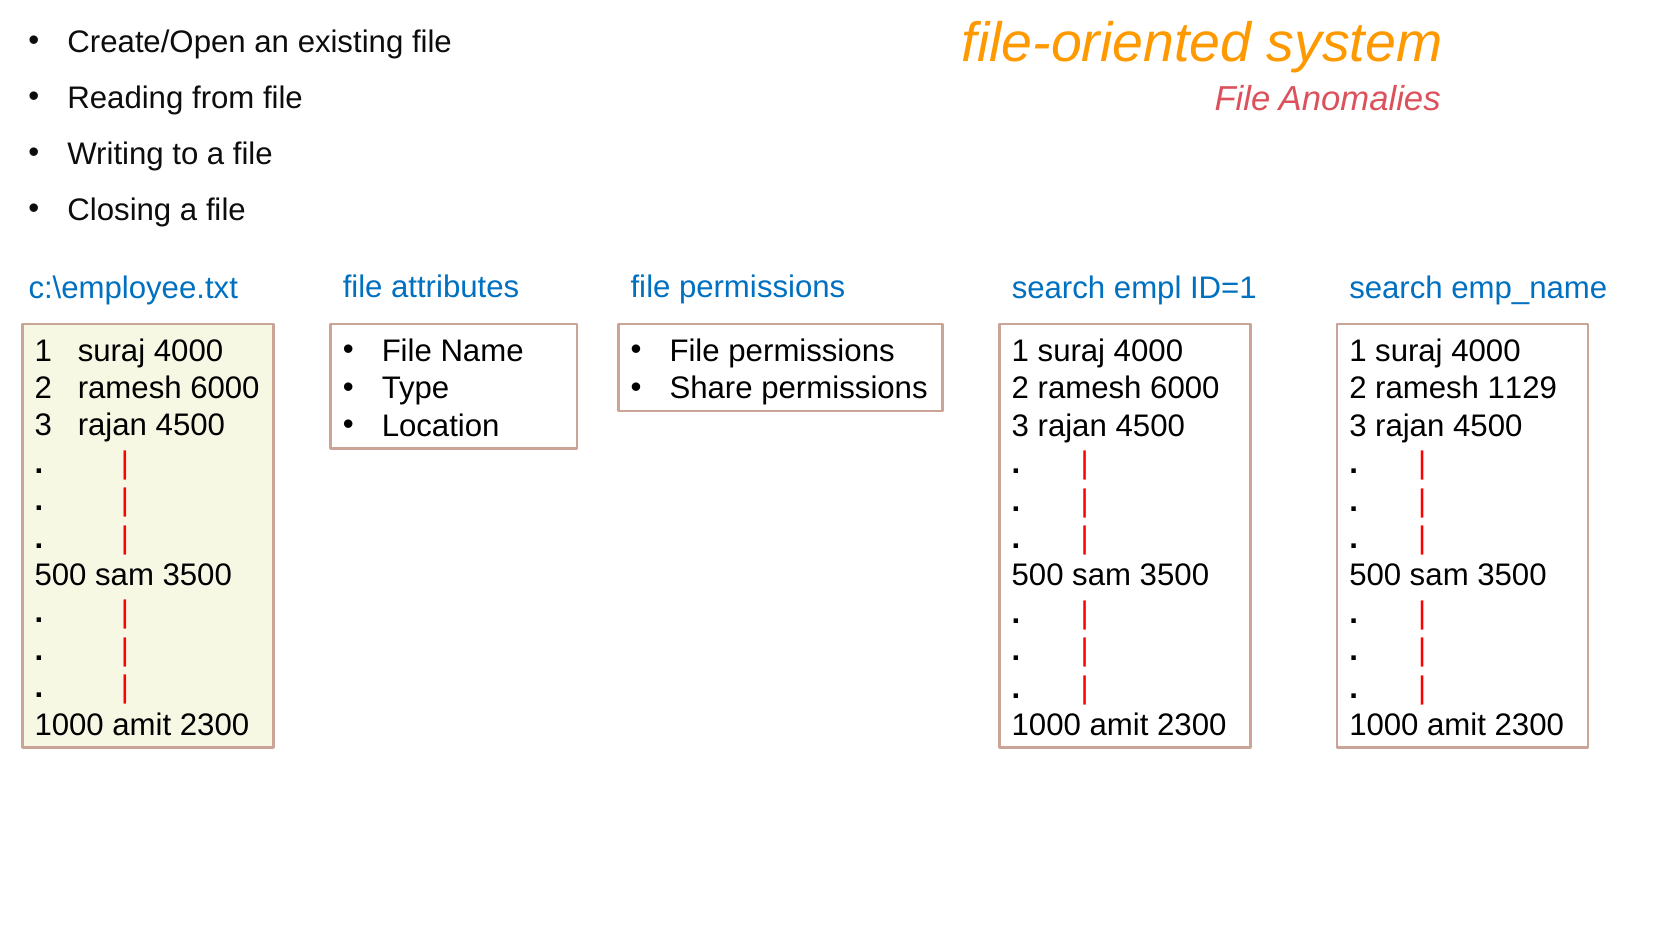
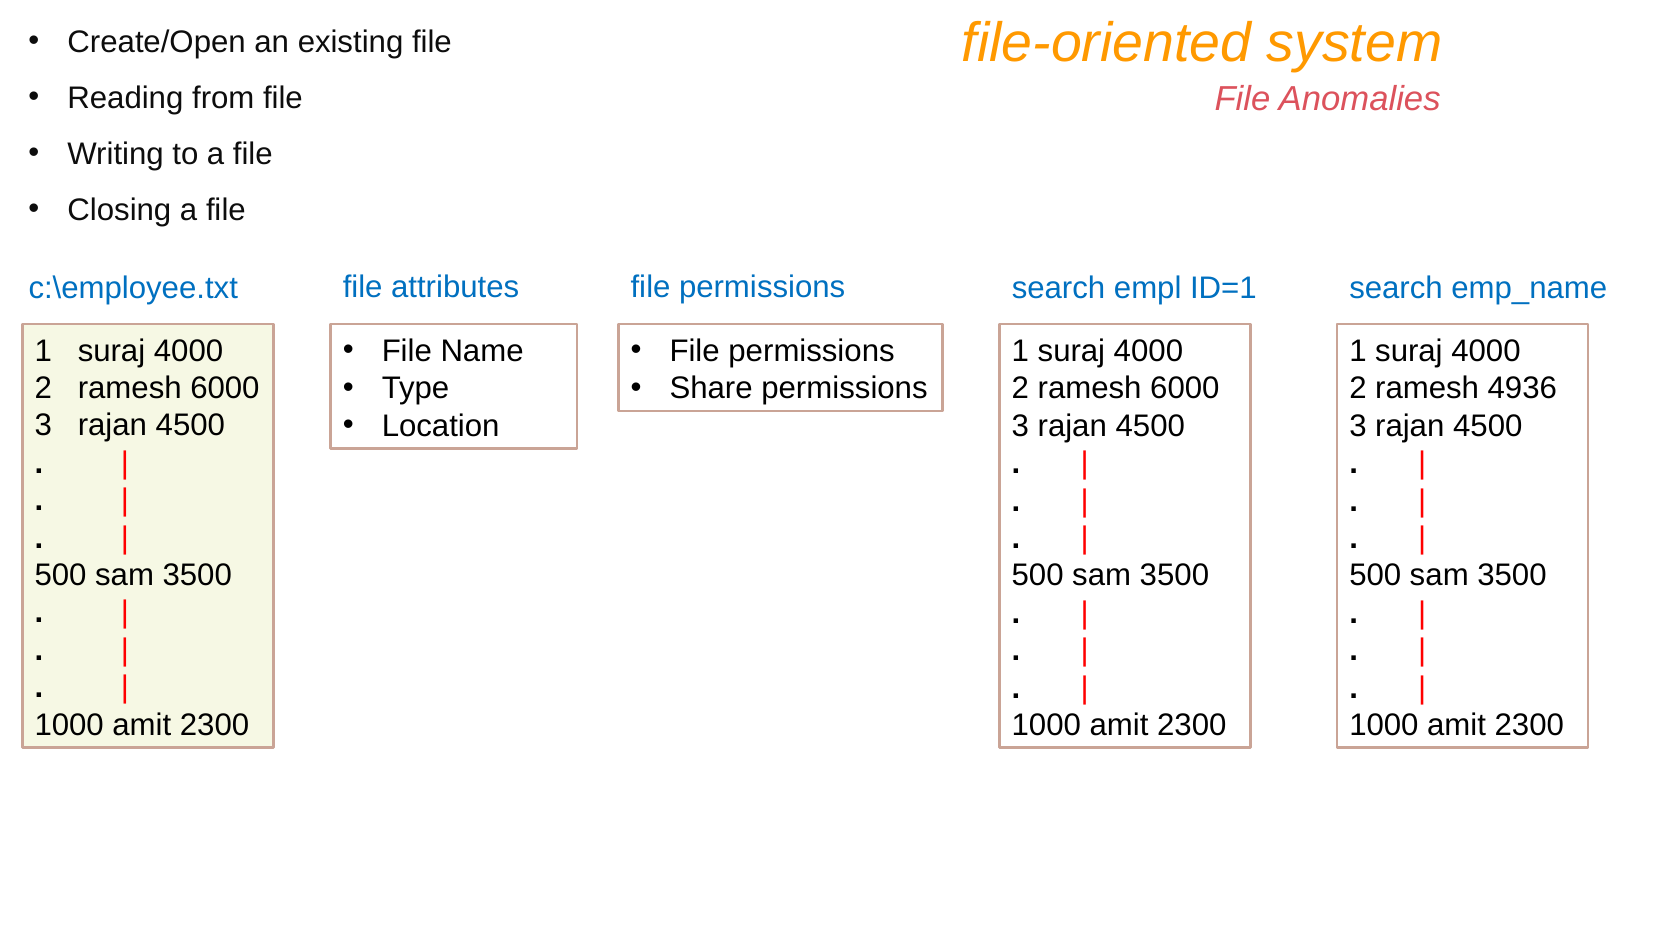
1129: 1129 -> 4936 (1522, 389)
